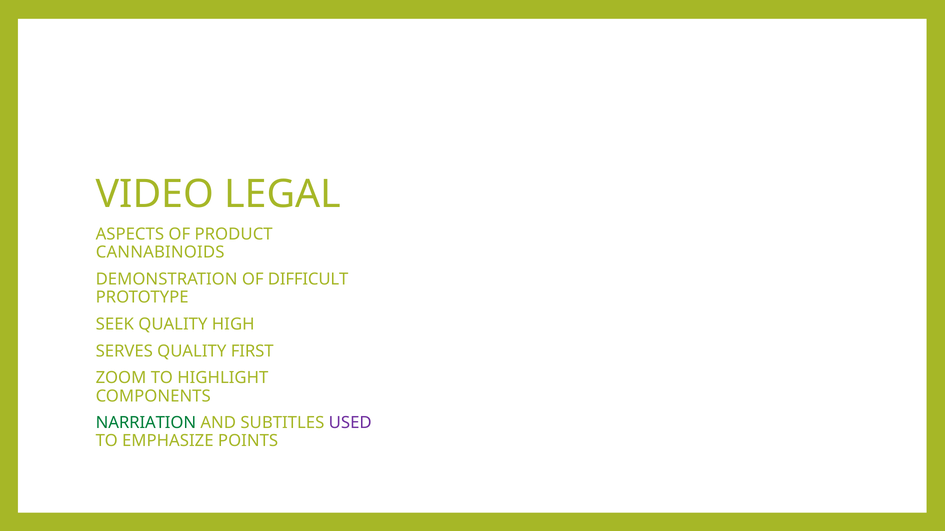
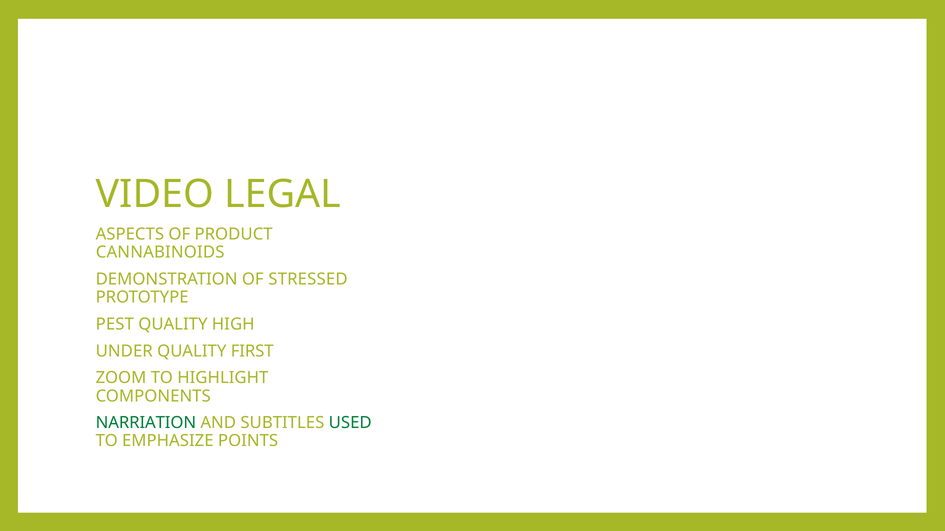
DIFFICULT: DIFFICULT -> STRESSED (308, 279)
SEEK: SEEK -> PEST (115, 324)
SERVES: SERVES -> UNDER (124, 351)
USED colour: purple -> green (350, 423)
